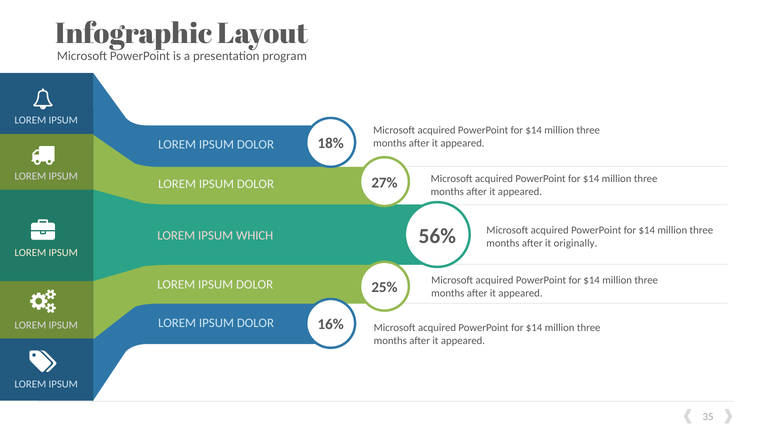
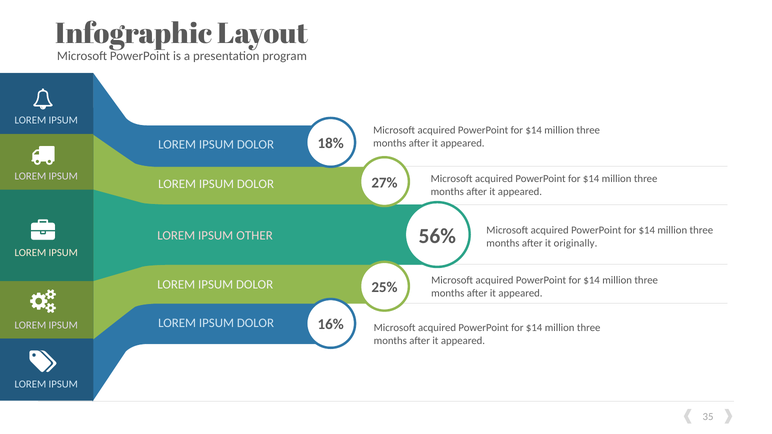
WHICH: WHICH -> OTHER (255, 236)
